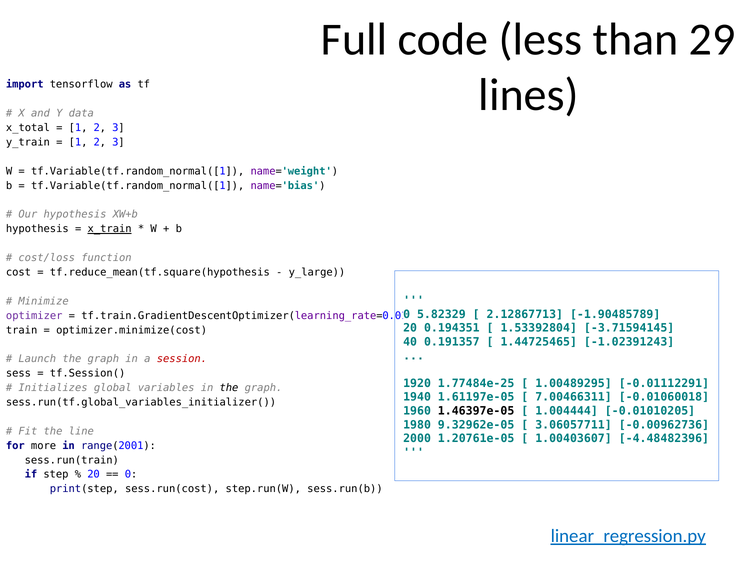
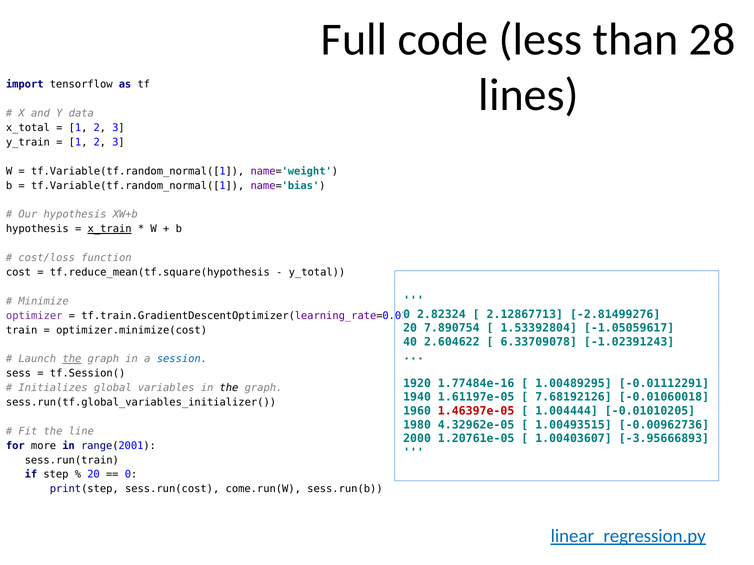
29: 29 -> 28 (712, 40)
y_large: y_large -> y_total (317, 273)
5.82329: 5.82329 -> 2.82324 (441, 315)
-1.90485789: -1.90485789 -> -2.81499276 (615, 315)
0.194351: 0.194351 -> 7.890754 (452, 328)
-3.71594145: -3.71594145 -> -1.05059617 (629, 328)
0.191357: 0.191357 -> 2.604622 (452, 342)
1.44725465: 1.44725465 -> 6.33709078 (539, 342)
the underline: none -> present (72, 359)
session colour: red -> blue (182, 359)
1.77484e-25: 1.77484e-25 -> 1.77484e-16 (476, 384)
7.00466311: 7.00466311 -> 7.68192126 (574, 398)
1.46397e-05 colour: black -> red (476, 411)
9.32962e-05: 9.32962e-05 -> 4.32962e-05 (476, 425)
3.06057711: 3.06057711 -> 1.00493515 (574, 425)
-4.48482396: -4.48482396 -> -3.95666893 (664, 439)
step.run(W: step.run(W -> come.run(W (263, 489)
